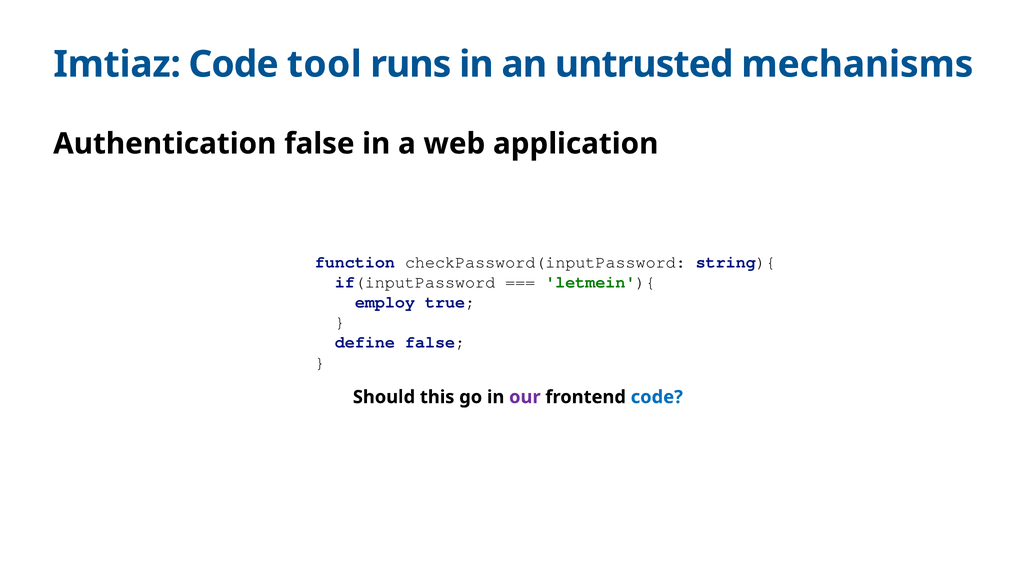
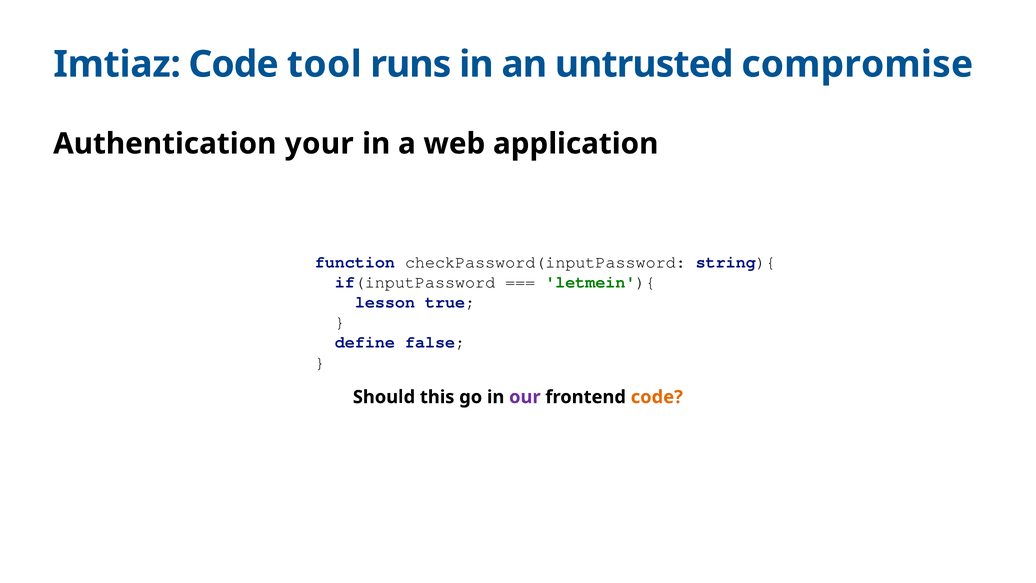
mechanisms: mechanisms -> compromise (857, 64)
Authentication false: false -> your (319, 144)
employ: employ -> lesson (385, 302)
code colour: blue -> orange (657, 397)
